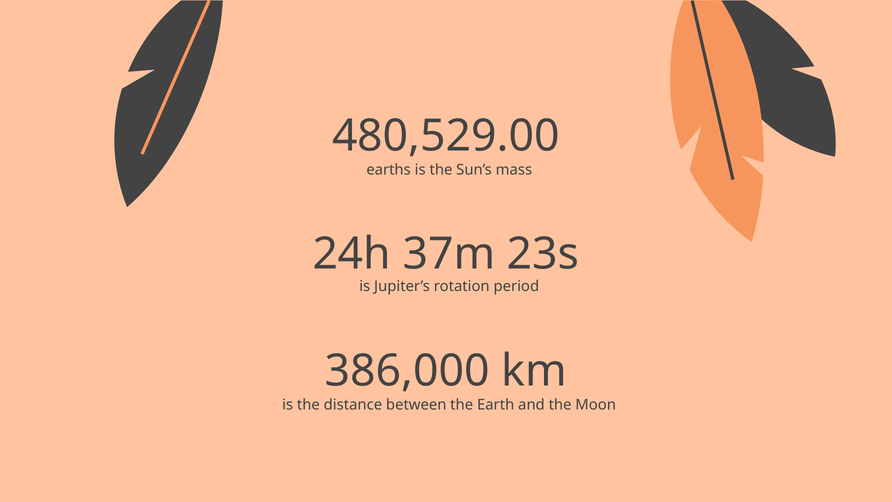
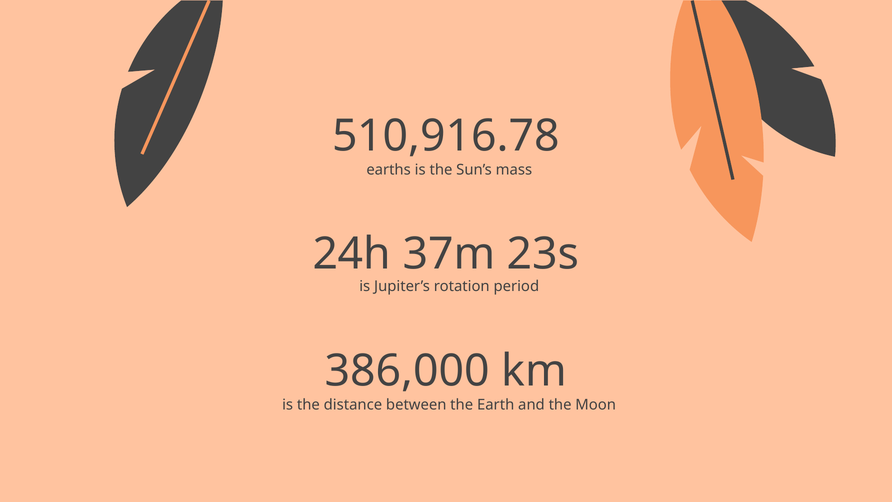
480,529.00: 480,529.00 -> 510,916.78 (446, 136)
